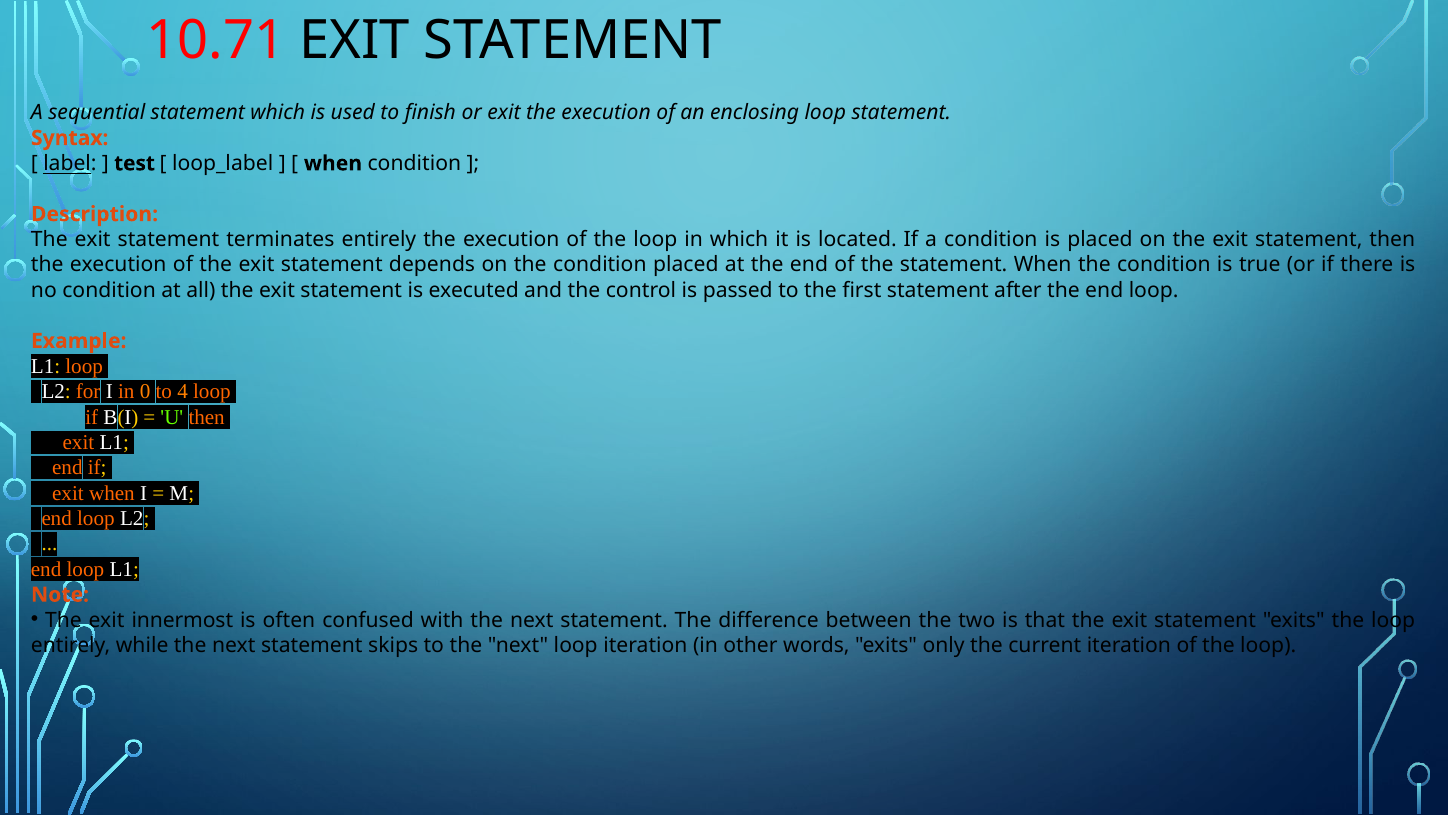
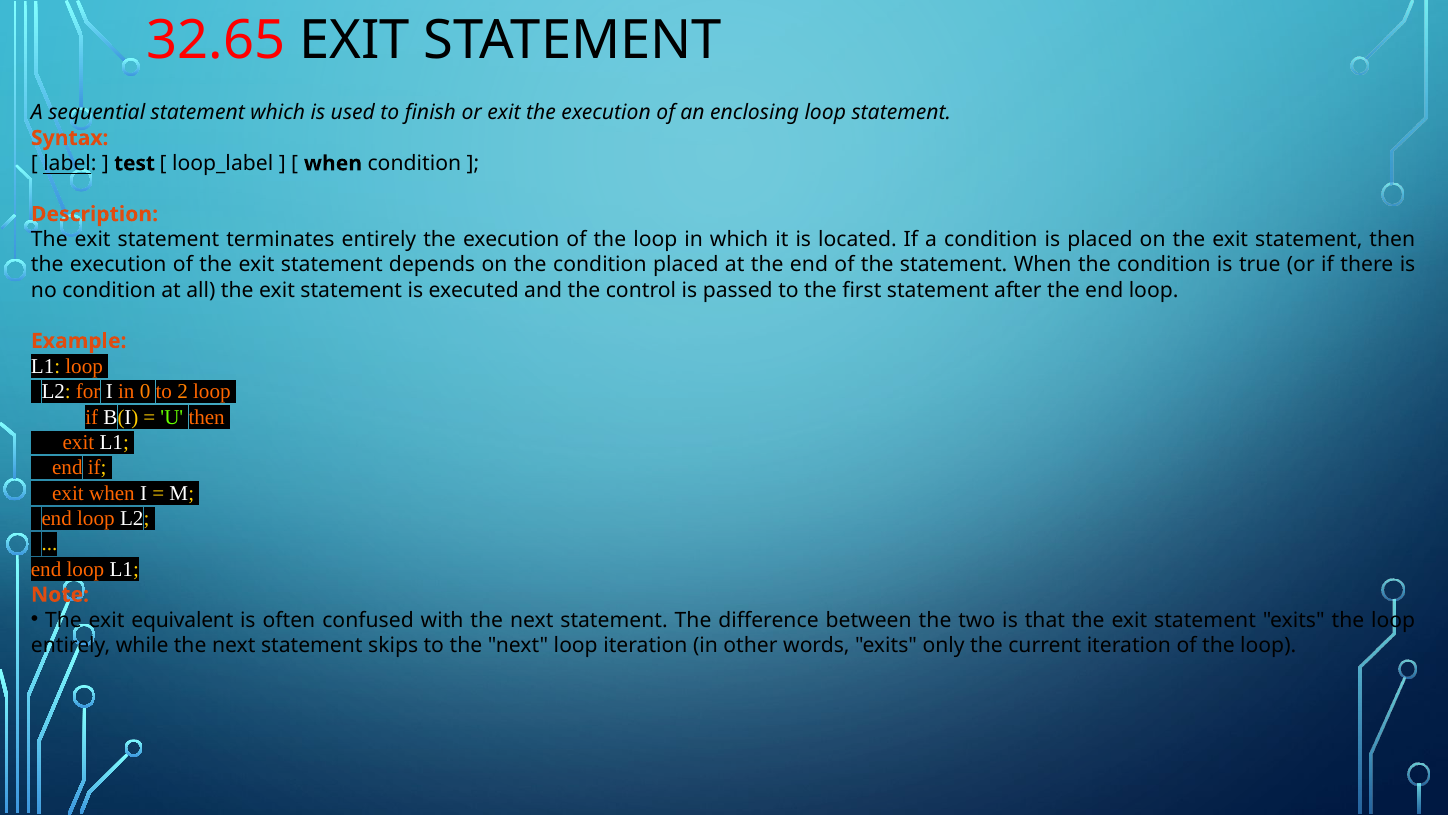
10.71: 10.71 -> 32.65 (216, 40)
4: 4 -> 2 (183, 392)
innermost: innermost -> equivalent (182, 620)
